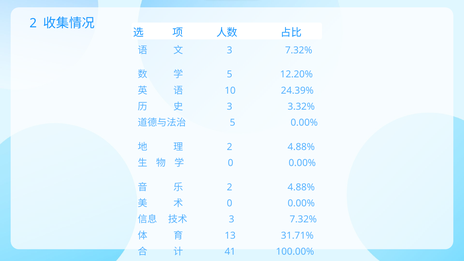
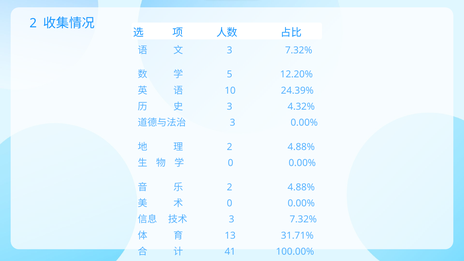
3.32%: 3.32% -> 4.32% (301, 107)
5: 5 -> 3 (233, 123)
